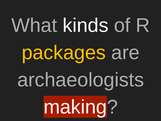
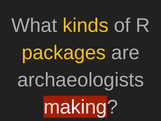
kinds colour: white -> yellow (86, 25)
